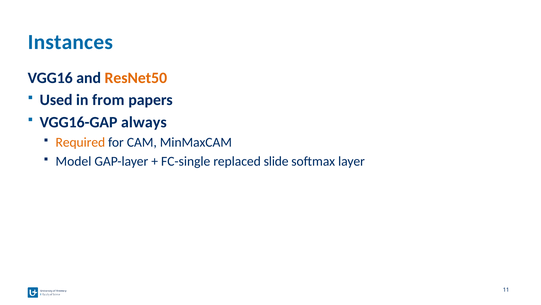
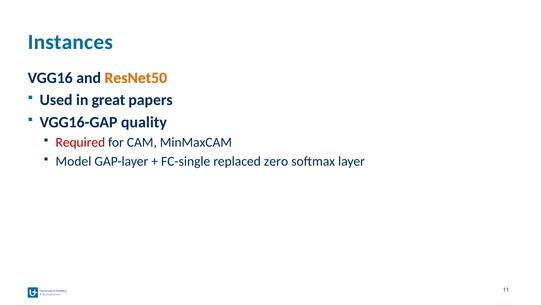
from: from -> great (108, 100)
always: always -> quality (144, 122)
Required colour: orange -> red (80, 142)
slide: slide -> zero (276, 161)
